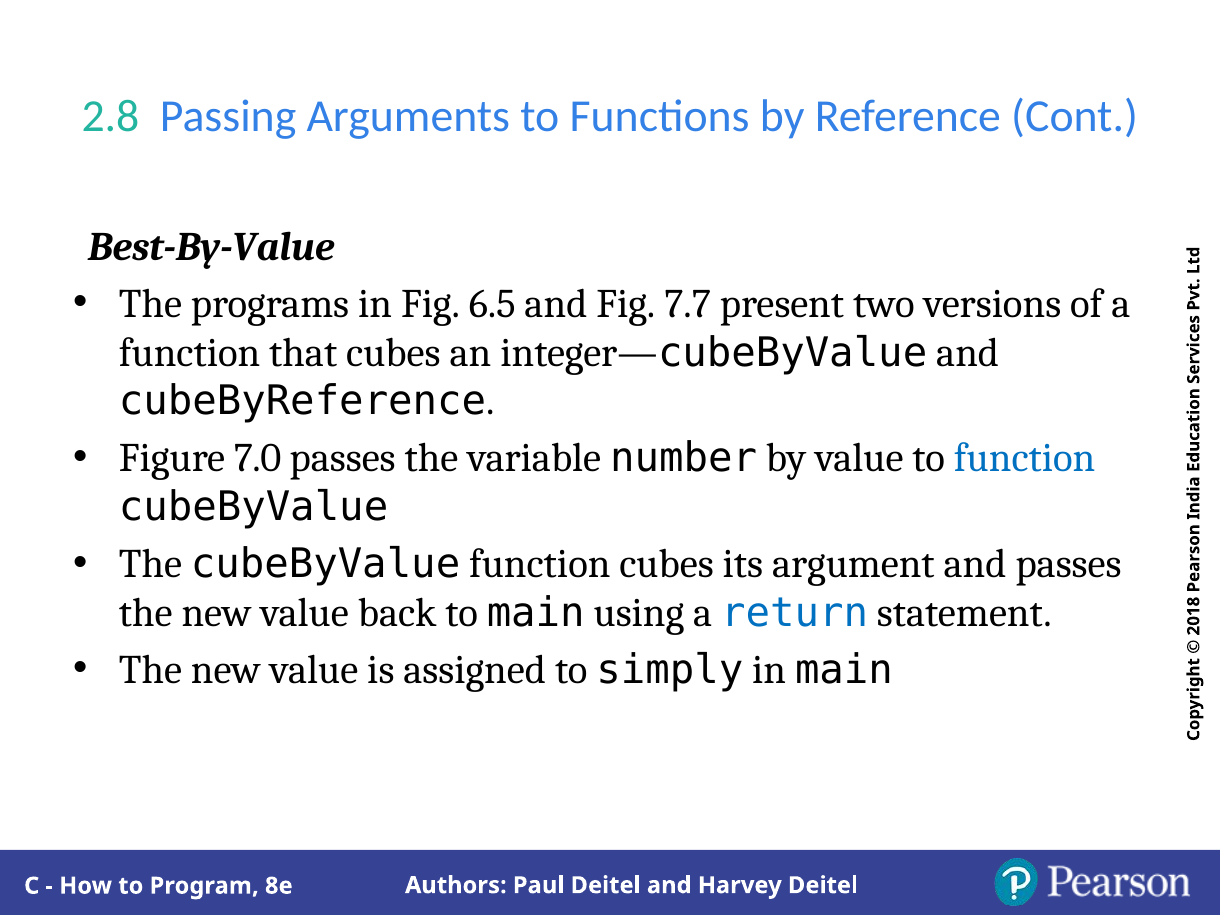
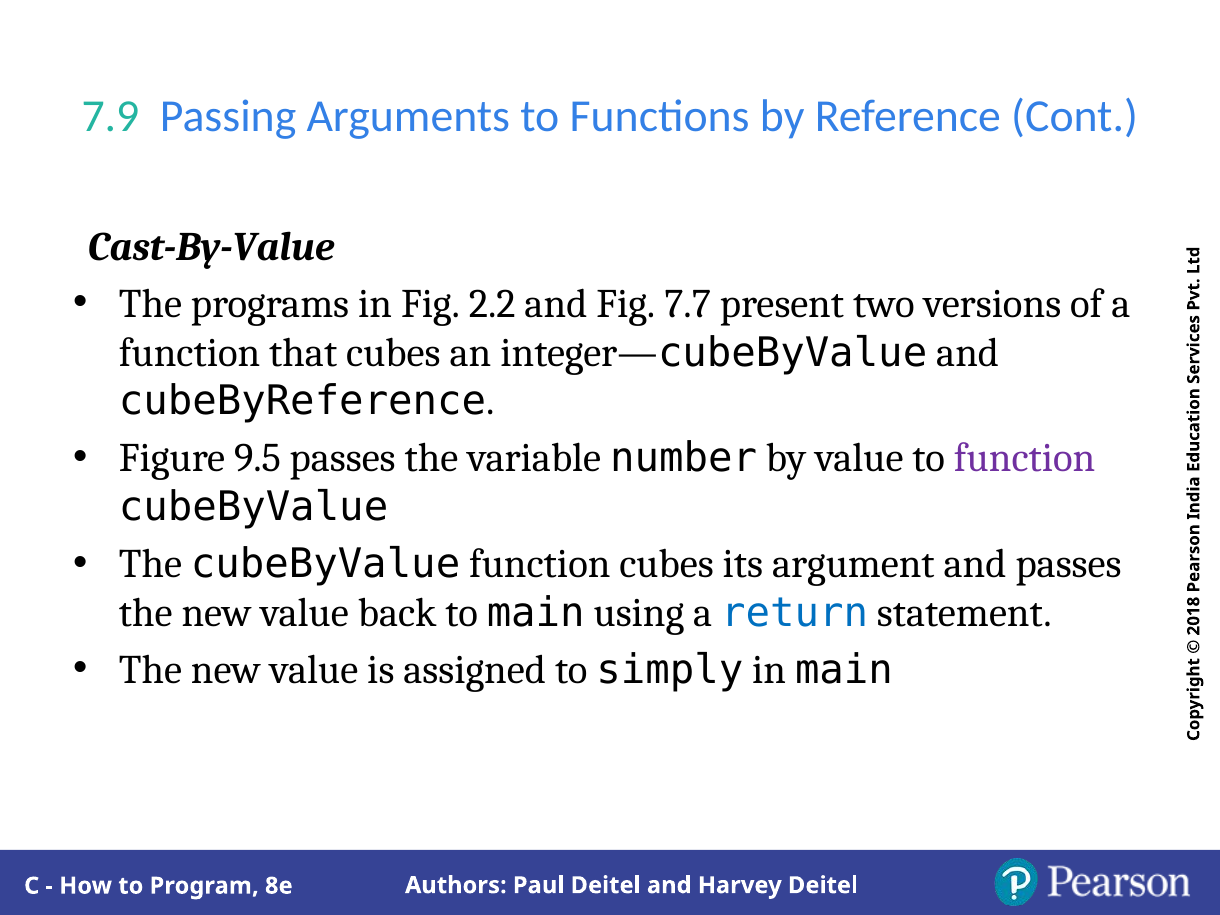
2.8: 2.8 -> 7.9 (110, 116)
Best-By-Value: Best-By-Value -> Cast-By-Value (211, 247)
6.5: 6.5 -> 2.2 (492, 304)
7.0: 7.0 -> 9.5 (258, 458)
function colour: blue -> purple (1025, 458)
